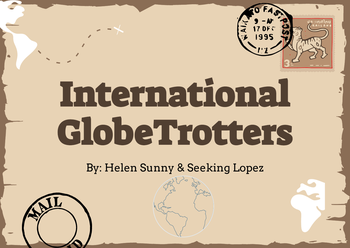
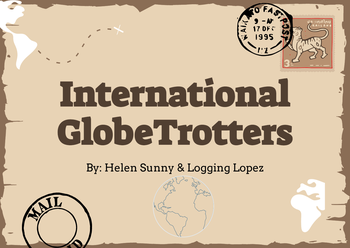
Seeking: Seeking -> Logging (209, 168)
